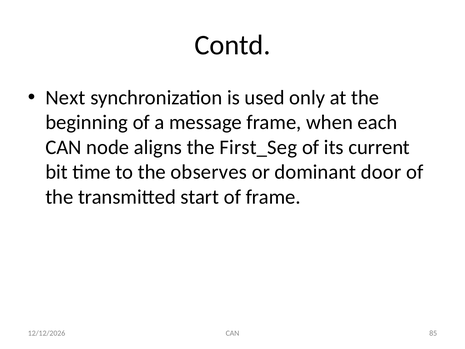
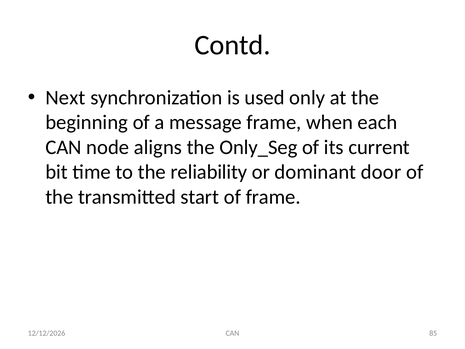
First_Seg: First_Seg -> Only_Seg (258, 147)
observes: observes -> reliability (209, 172)
